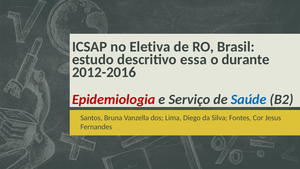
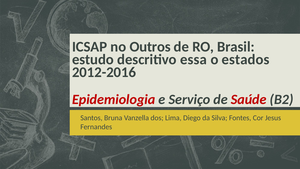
Eletiva: Eletiva -> Outros (150, 47)
durante: durante -> estados (246, 59)
Saúde colour: blue -> red (249, 99)
